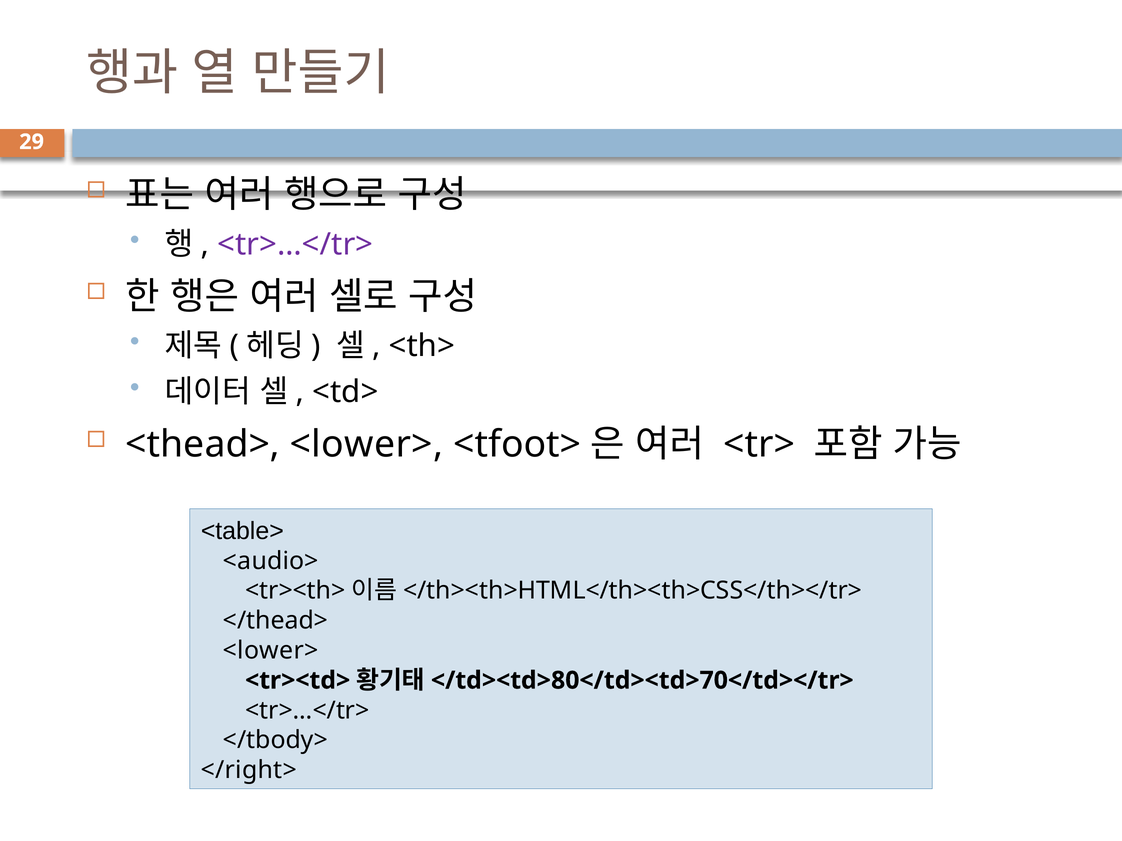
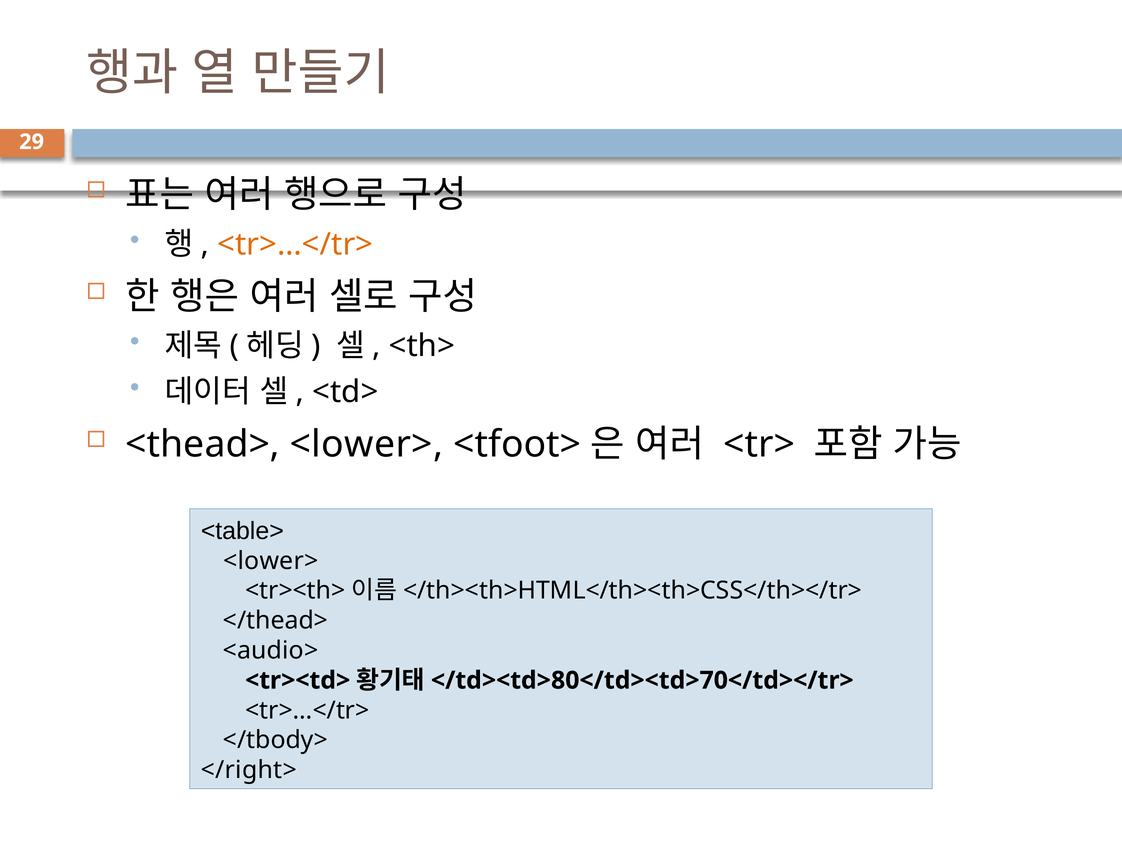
<tr>…</tr> colour: purple -> orange (295, 244)
<audio>: <audio> -> <lower> (271, 561)
<lower>: <lower> -> <audio> (271, 651)
